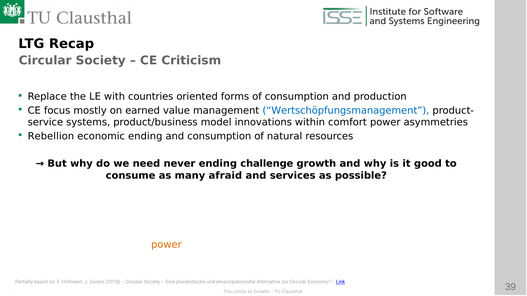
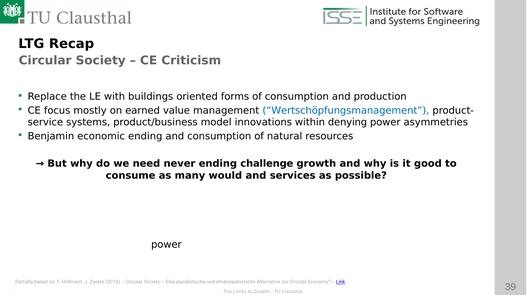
countries: countries -> buildings (151, 97)
comfort: comfort -> denying (348, 122)
Rebellion: Rebellion -> Benjamin (51, 136)
afraid: afraid -> would (225, 176)
power colour: orange -> black (166, 245)
